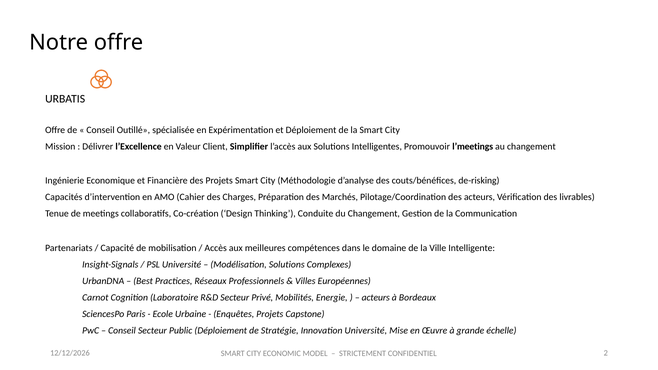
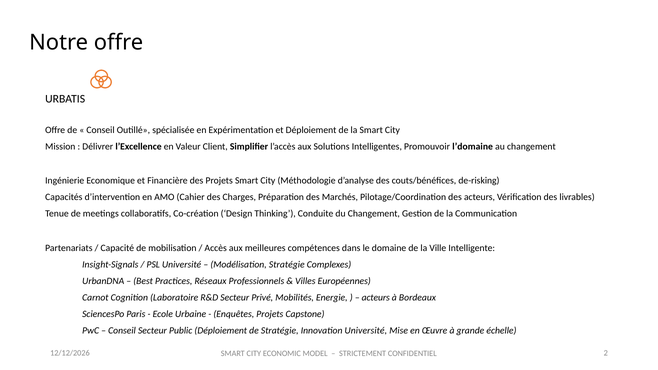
l’meetings: l’meetings -> l’domaine (473, 146)
Modélisation Solutions: Solutions -> Stratégie (287, 264)
